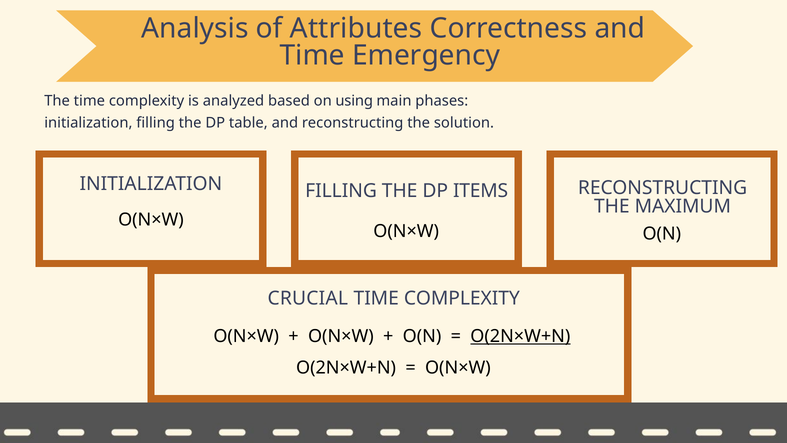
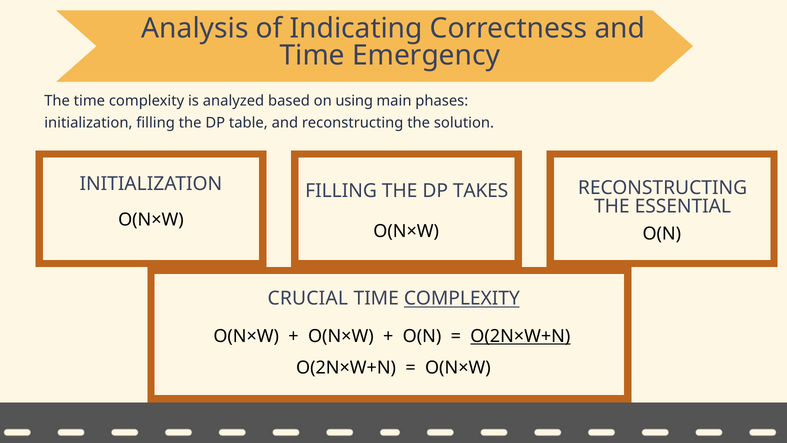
Attributes: Attributes -> Indicating (356, 28)
ITEMS: ITEMS -> TAKES (481, 191)
MAXIMUM: MAXIMUM -> ESSENTIAL (683, 206)
COMPLEXITY underline: none -> present (462, 298)
